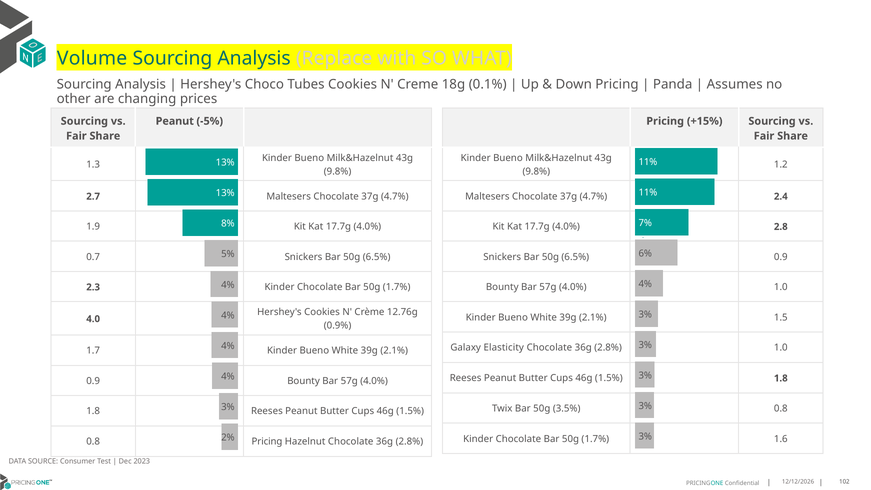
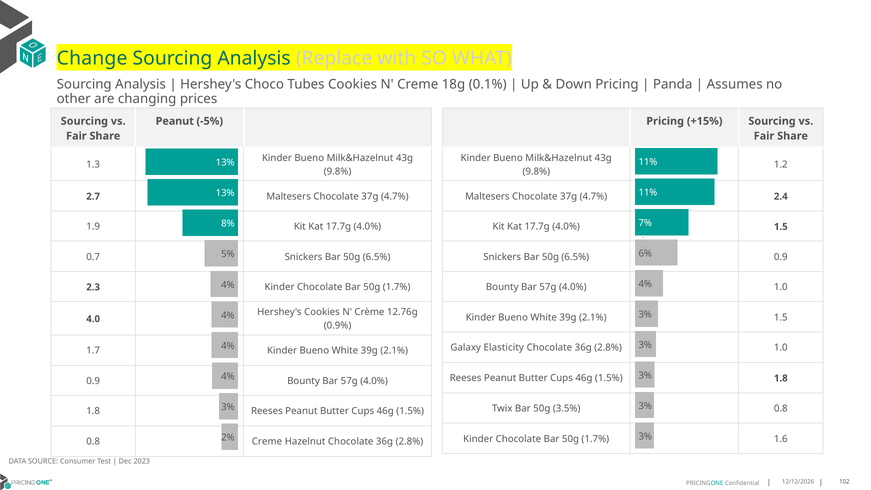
Volume: Volume -> Change (92, 59)
4.0% 2.8: 2.8 -> 1.5 (781, 227)
0.8 Pricing: Pricing -> Creme (267, 442)
